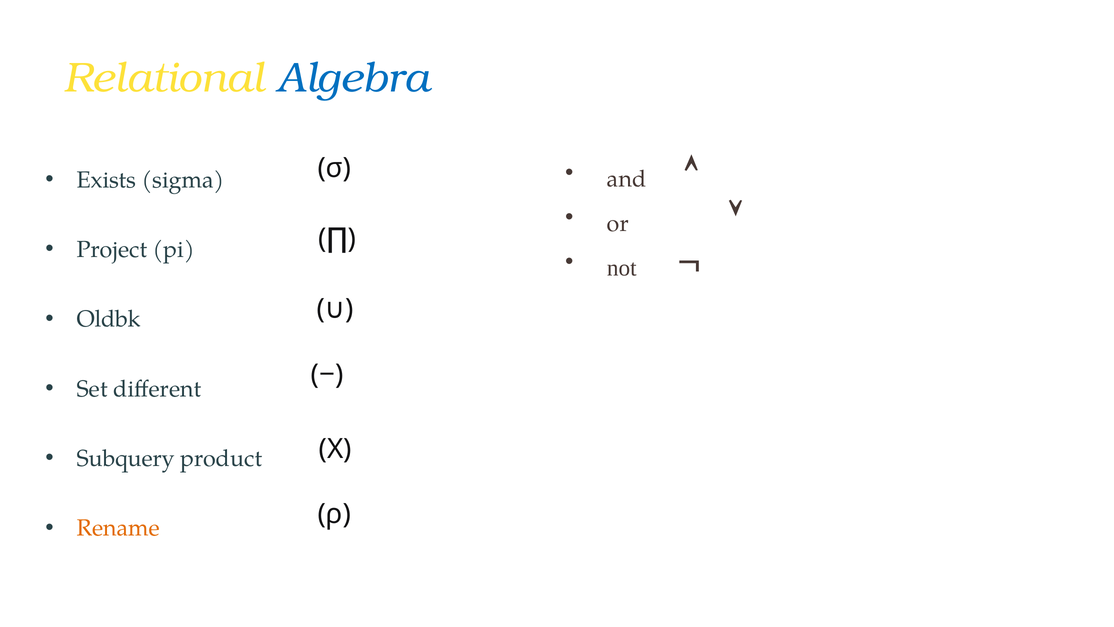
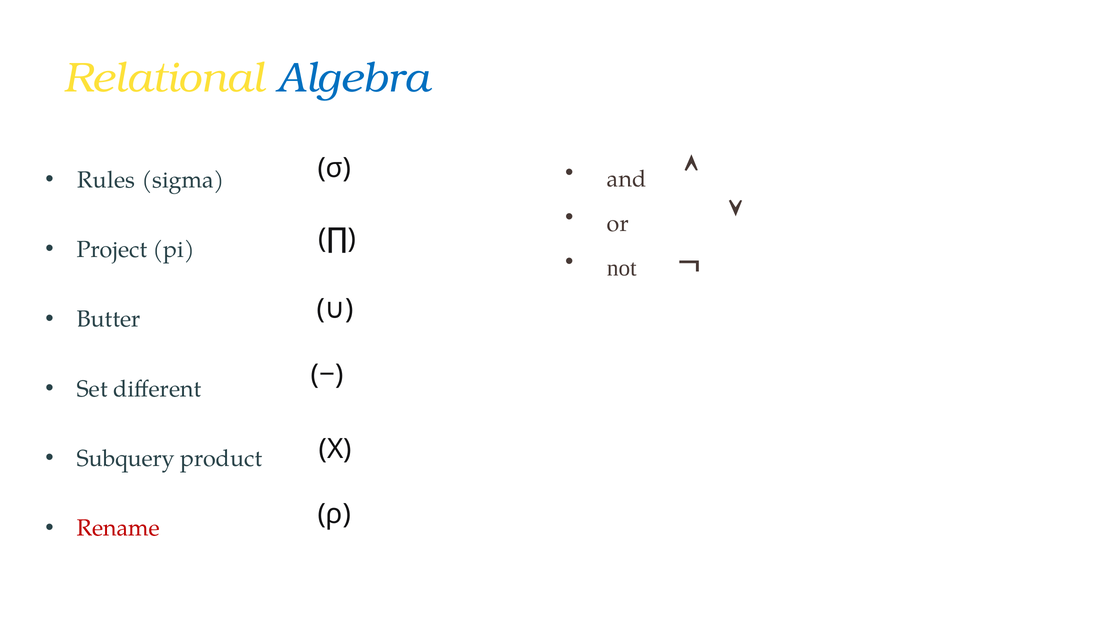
Exists: Exists -> Rules (106, 180)
Oldbk: Oldbk -> Butter (109, 319)
Rename colour: orange -> red (118, 528)
